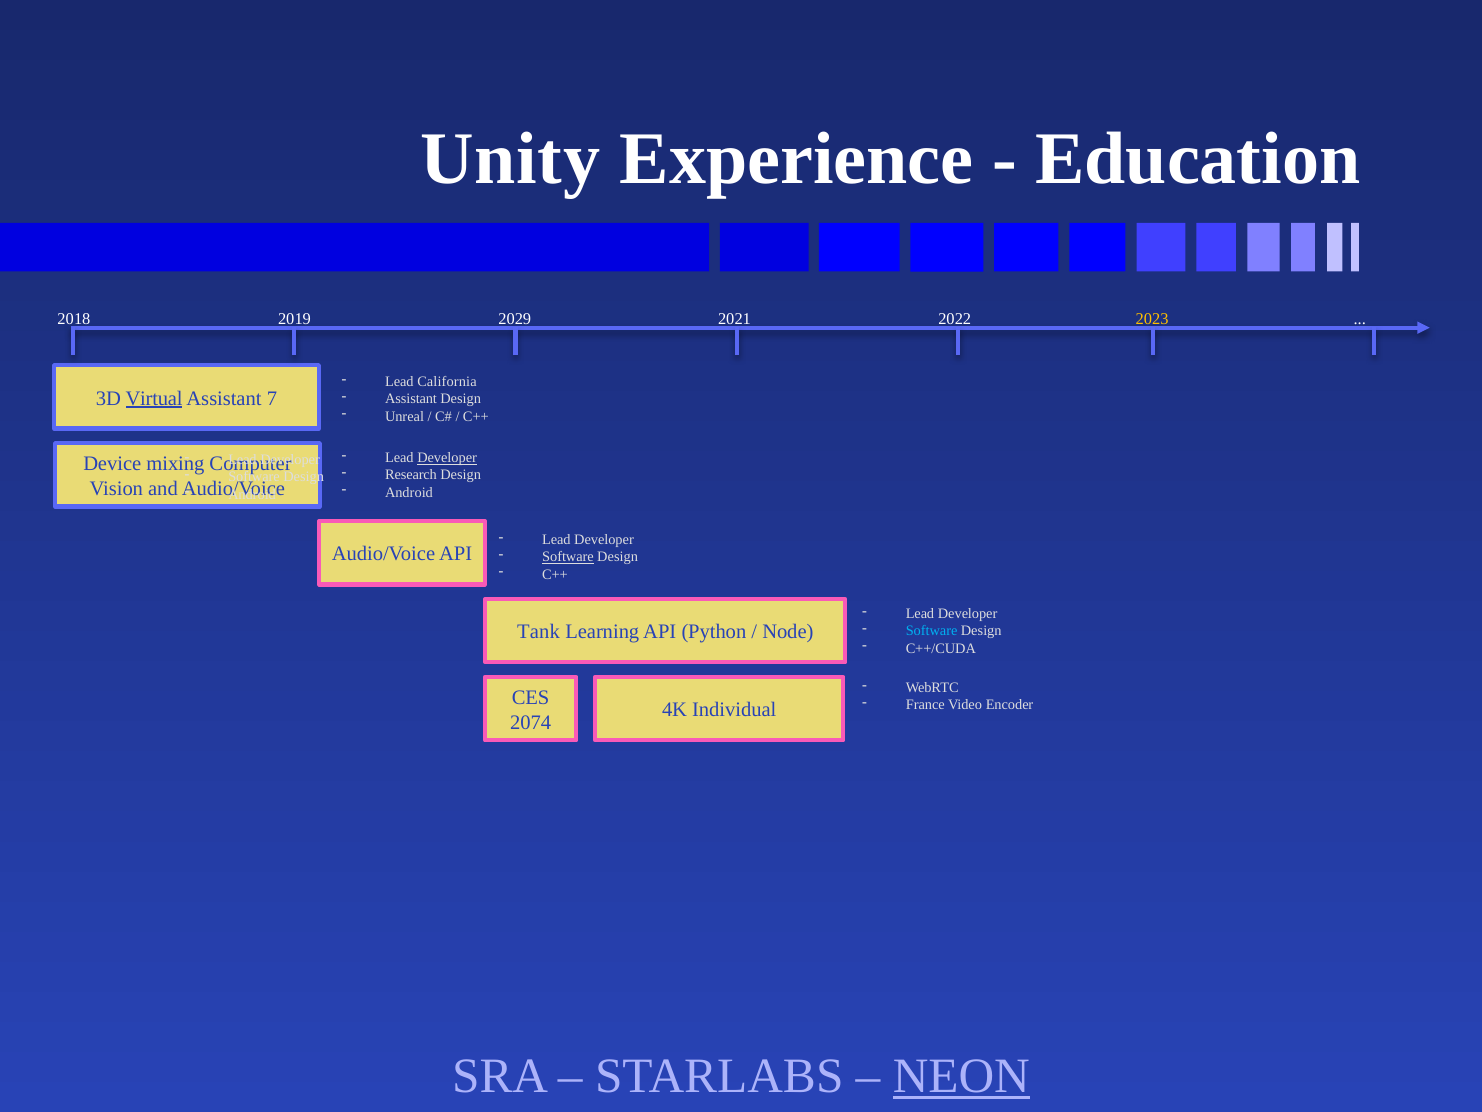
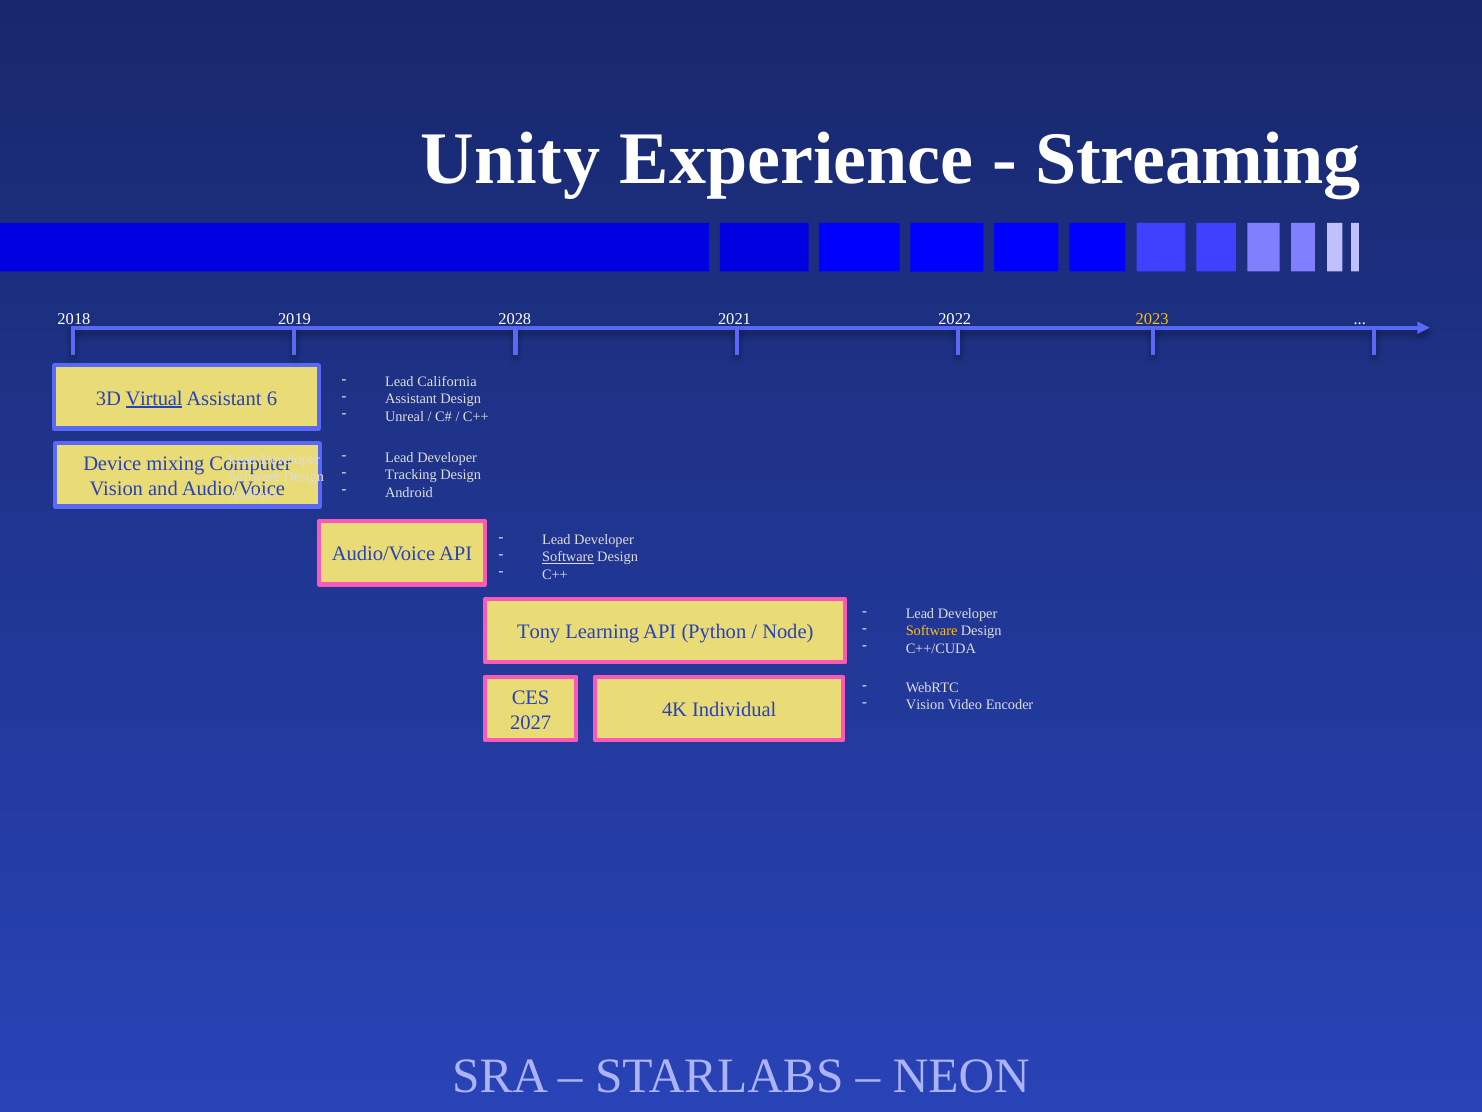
Education: Education -> Streaming (1198, 159)
2029: 2029 -> 2028 (515, 318)
7: 7 -> 6 (272, 398)
Developer underline: present -> none (447, 458)
Research: Research -> Tracking (411, 475)
Tank: Tank -> Tony (539, 632)
Software colour: light blue -> yellow (932, 631)
France: France -> Vision (925, 705)
2074: 2074 -> 2027 (531, 722)
NEON underline: present -> none (961, 1076)
